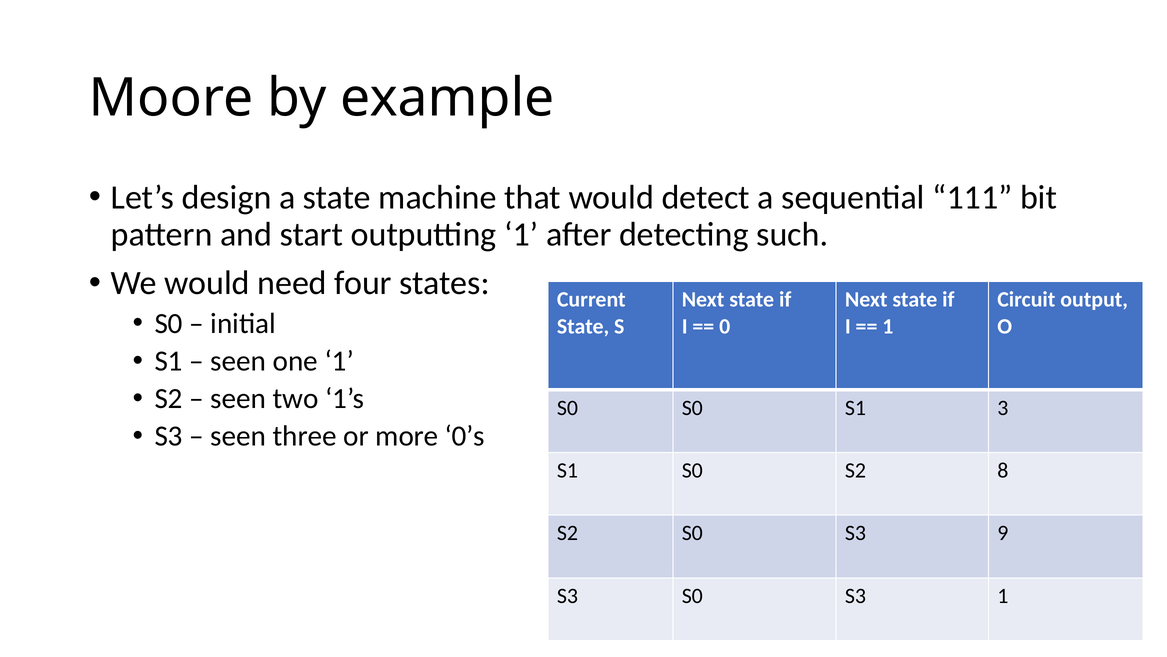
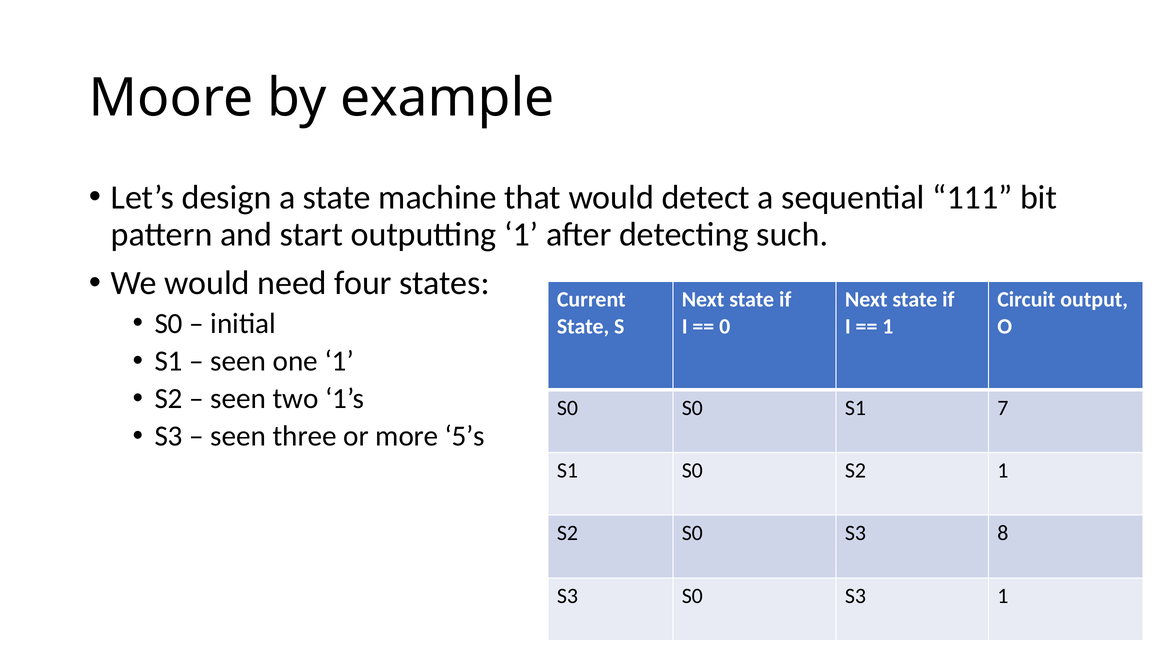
3: 3 -> 7 (1003, 407)
0’s: 0’s -> 5’s (465, 436)
S2 8: 8 -> 1 (1003, 470)
9: 9 -> 8 (1003, 533)
